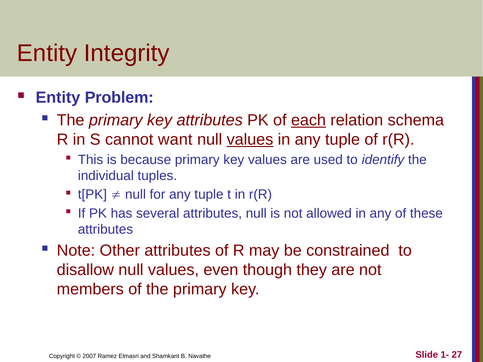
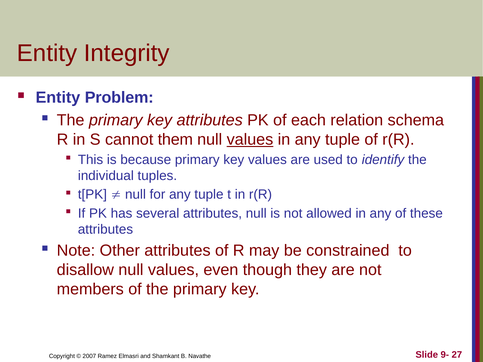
each underline: present -> none (308, 120)
want: want -> them (175, 140)
1-: 1- -> 9- (445, 355)
